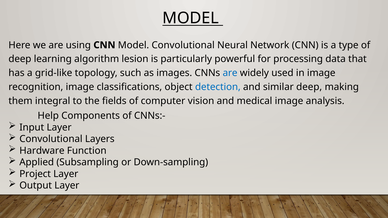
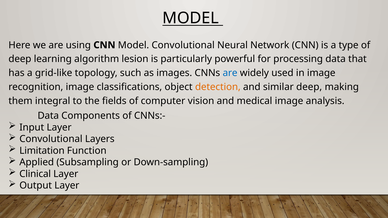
detection colour: blue -> orange (218, 87)
Help: Help -> Data (48, 116)
Hardware: Hardware -> Limitation (42, 151)
Project: Project -> Clinical (35, 174)
